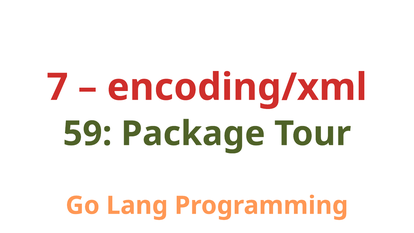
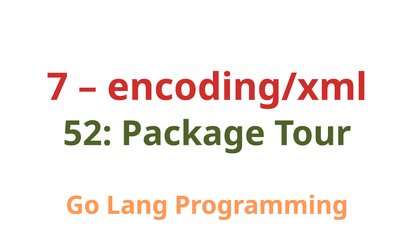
59: 59 -> 52 (87, 134)
